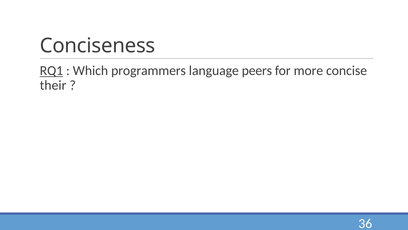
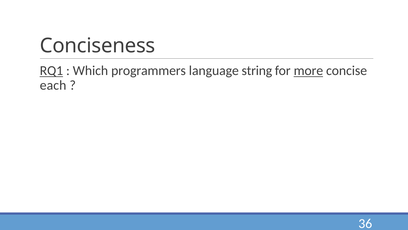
peers: peers -> string (257, 71)
more underline: none -> present (308, 71)
their: their -> each (53, 85)
